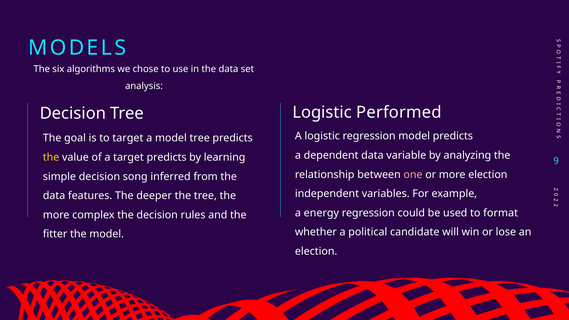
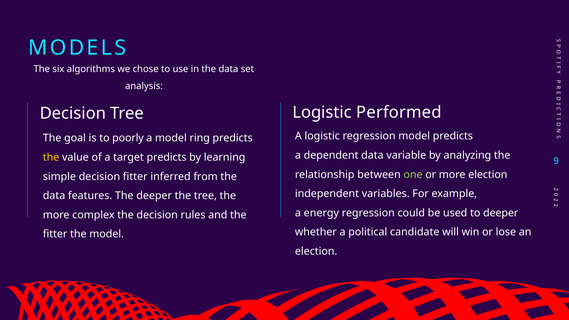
to target: target -> poorly (128, 138)
model tree: tree -> ring (200, 138)
one colour: pink -> light green (413, 175)
decision song: song -> fitter (135, 177)
to format: format -> deeper (501, 213)
